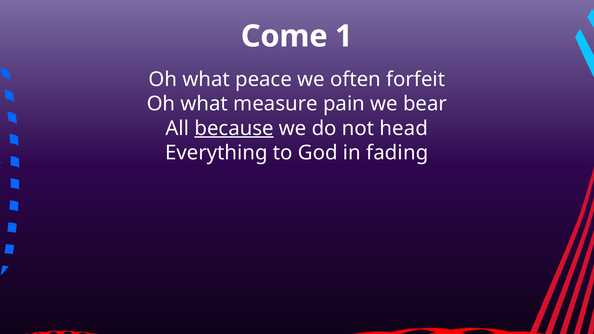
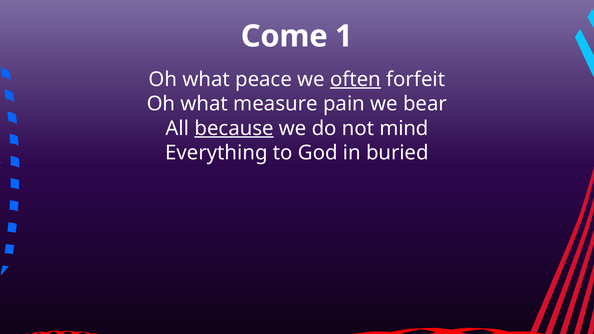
often underline: none -> present (356, 79)
head: head -> mind (404, 128)
fading: fading -> buried (397, 153)
